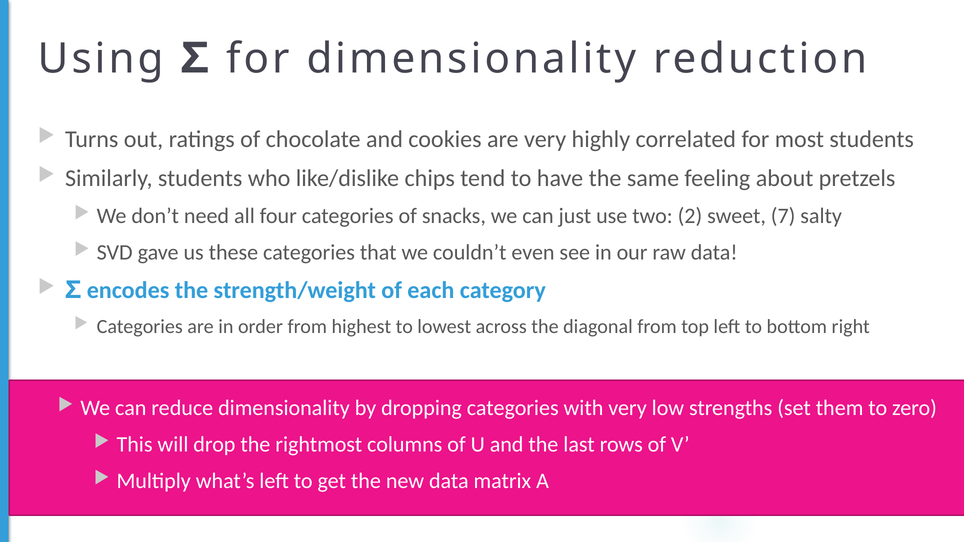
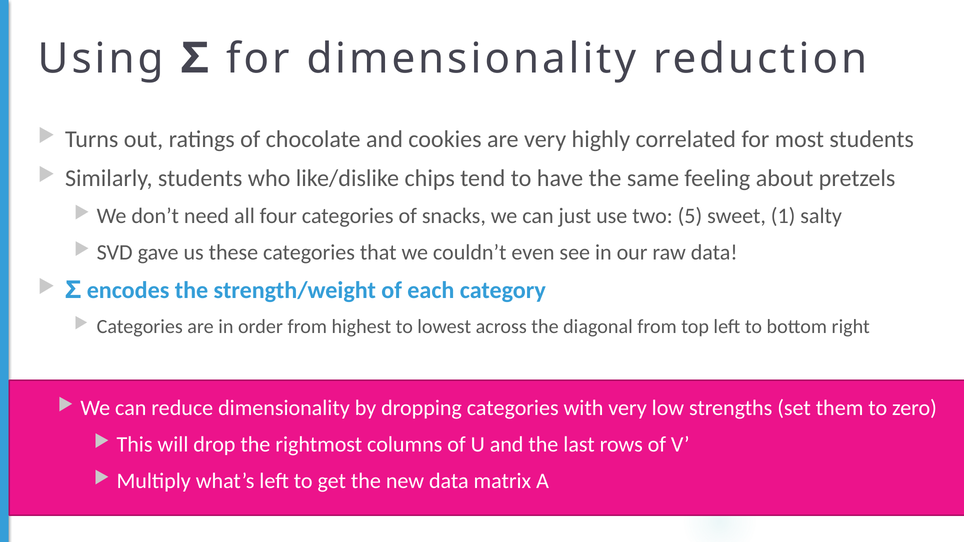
2: 2 -> 5 (690, 216)
7: 7 -> 1 (783, 216)
